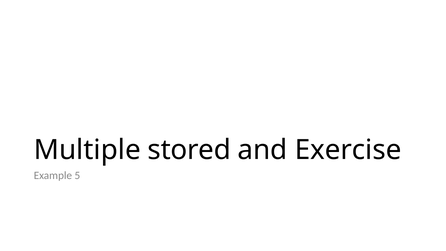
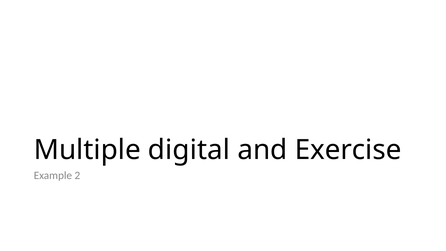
stored: stored -> digital (189, 150)
5: 5 -> 2 (77, 176)
